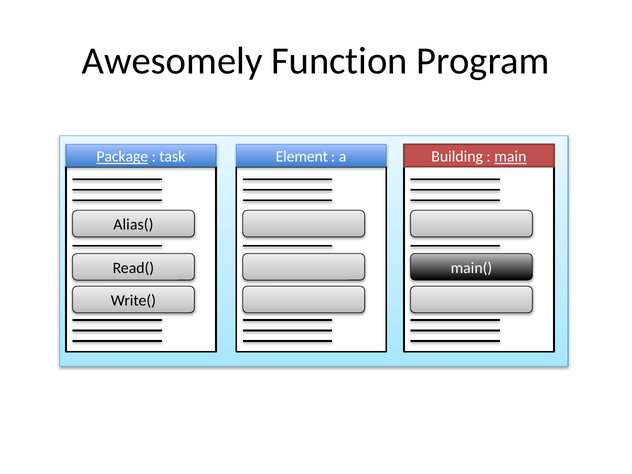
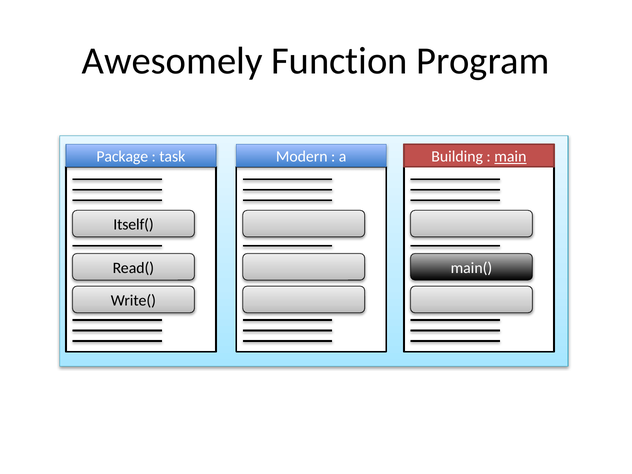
Package underline: present -> none (122, 157)
Element: Element -> Modern (302, 157)
Alias(: Alias( -> Itself( (133, 225)
